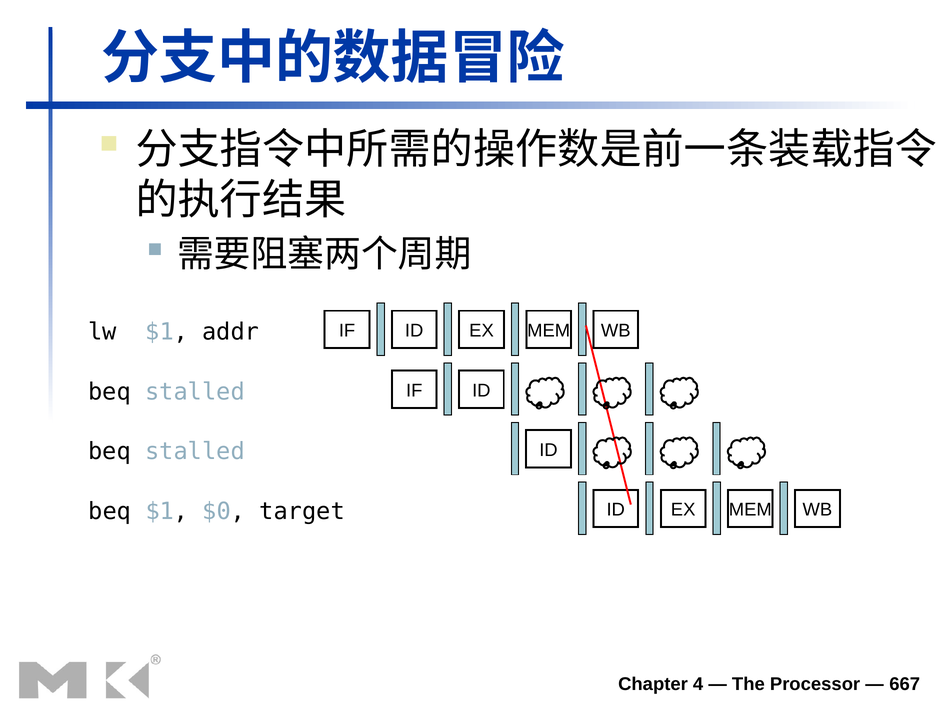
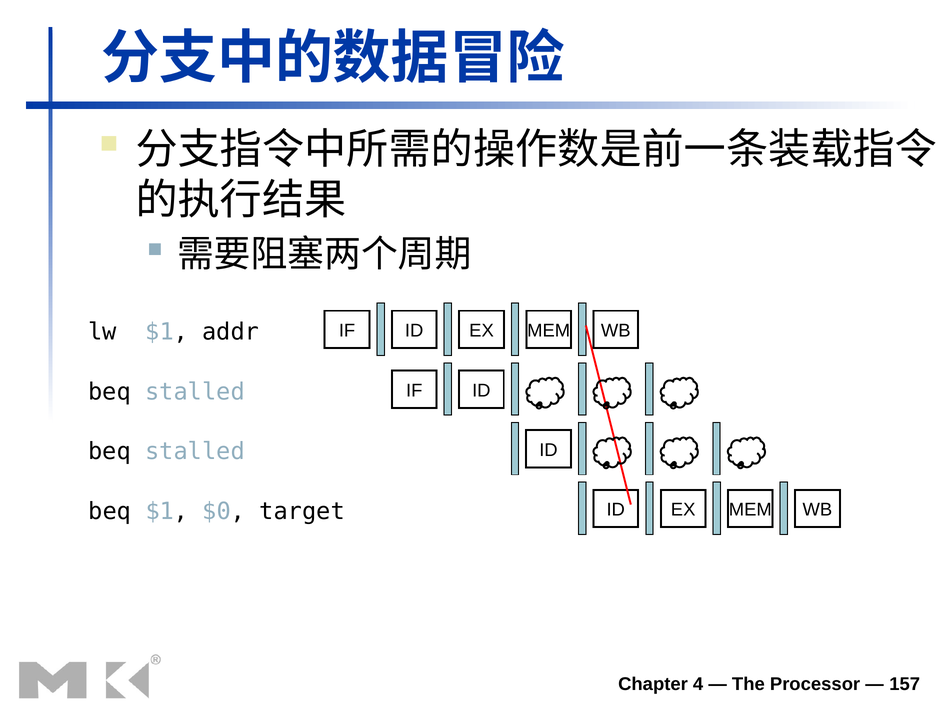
667: 667 -> 157 (905, 684)
